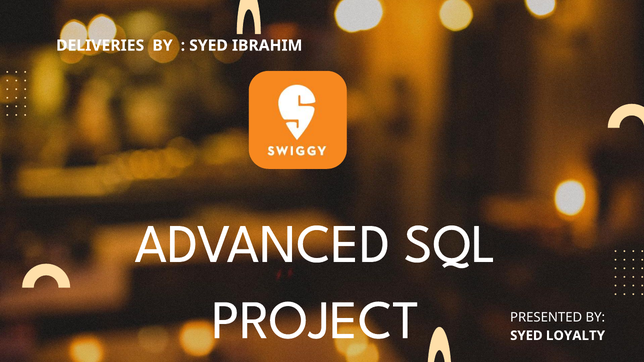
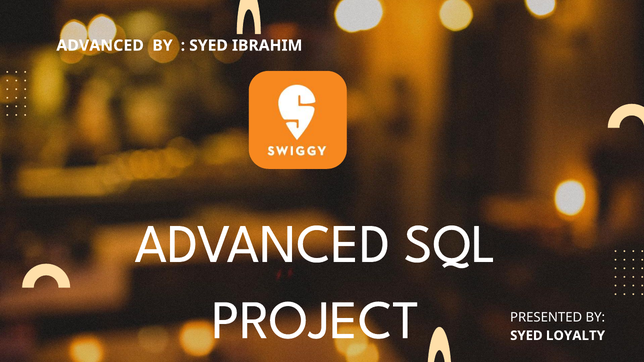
DELIVERIES: DELIVERIES -> ADVANCED (100, 46)
